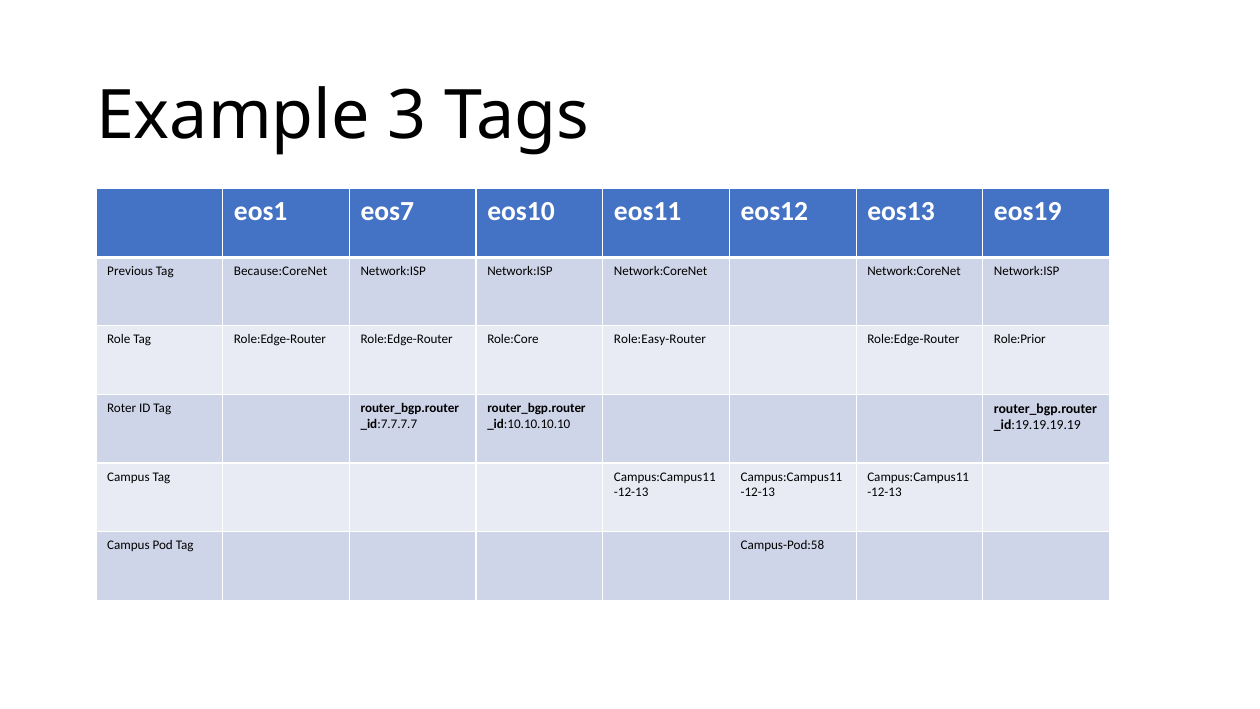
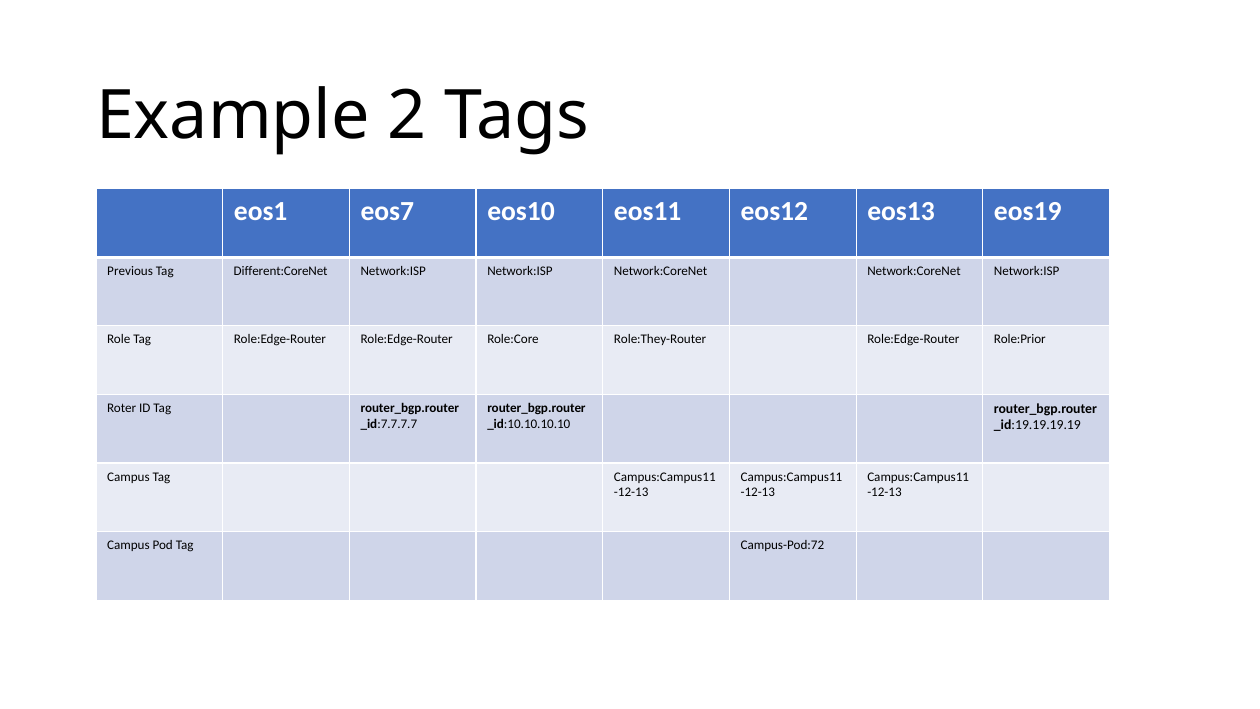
3: 3 -> 2 (407, 116)
Because:CoreNet: Because:CoreNet -> Different:CoreNet (281, 271)
Role:Easy-Router: Role:Easy-Router -> Role:They-Router (660, 339)
Campus-Pod:58: Campus-Pod:58 -> Campus-Pod:72 (782, 545)
